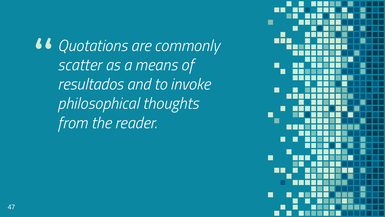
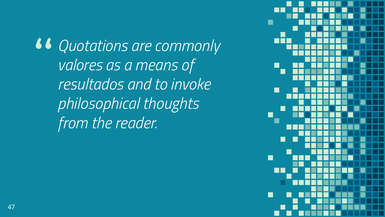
scatter: scatter -> valores (80, 65)
